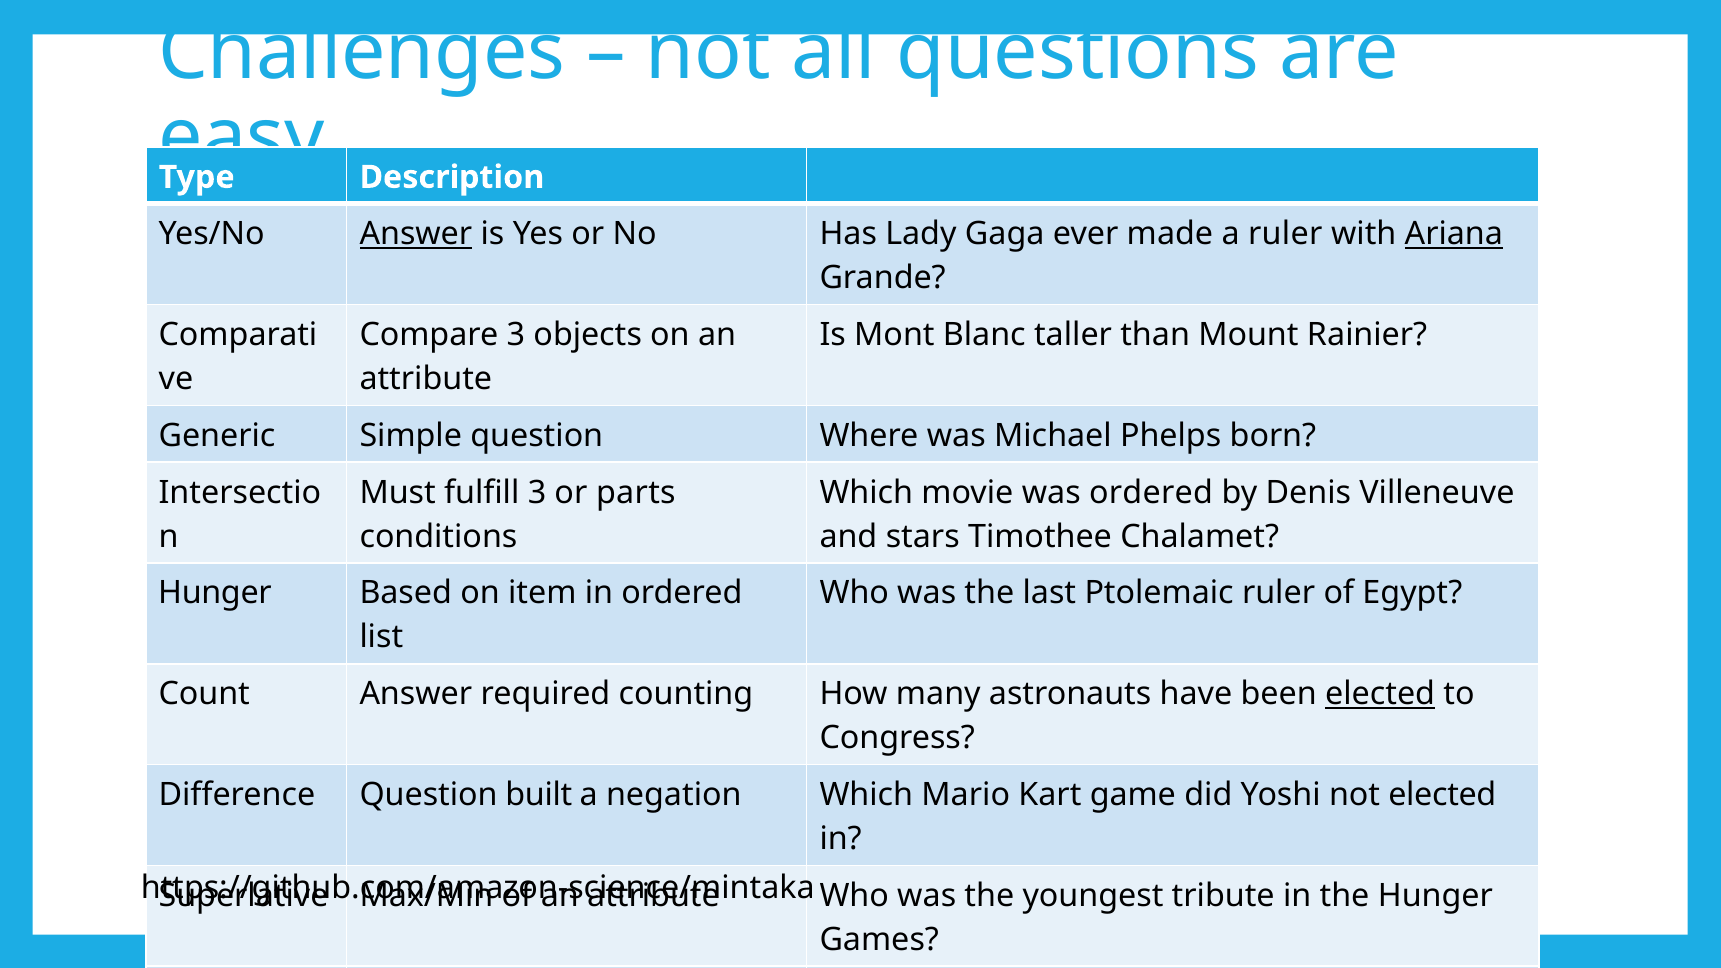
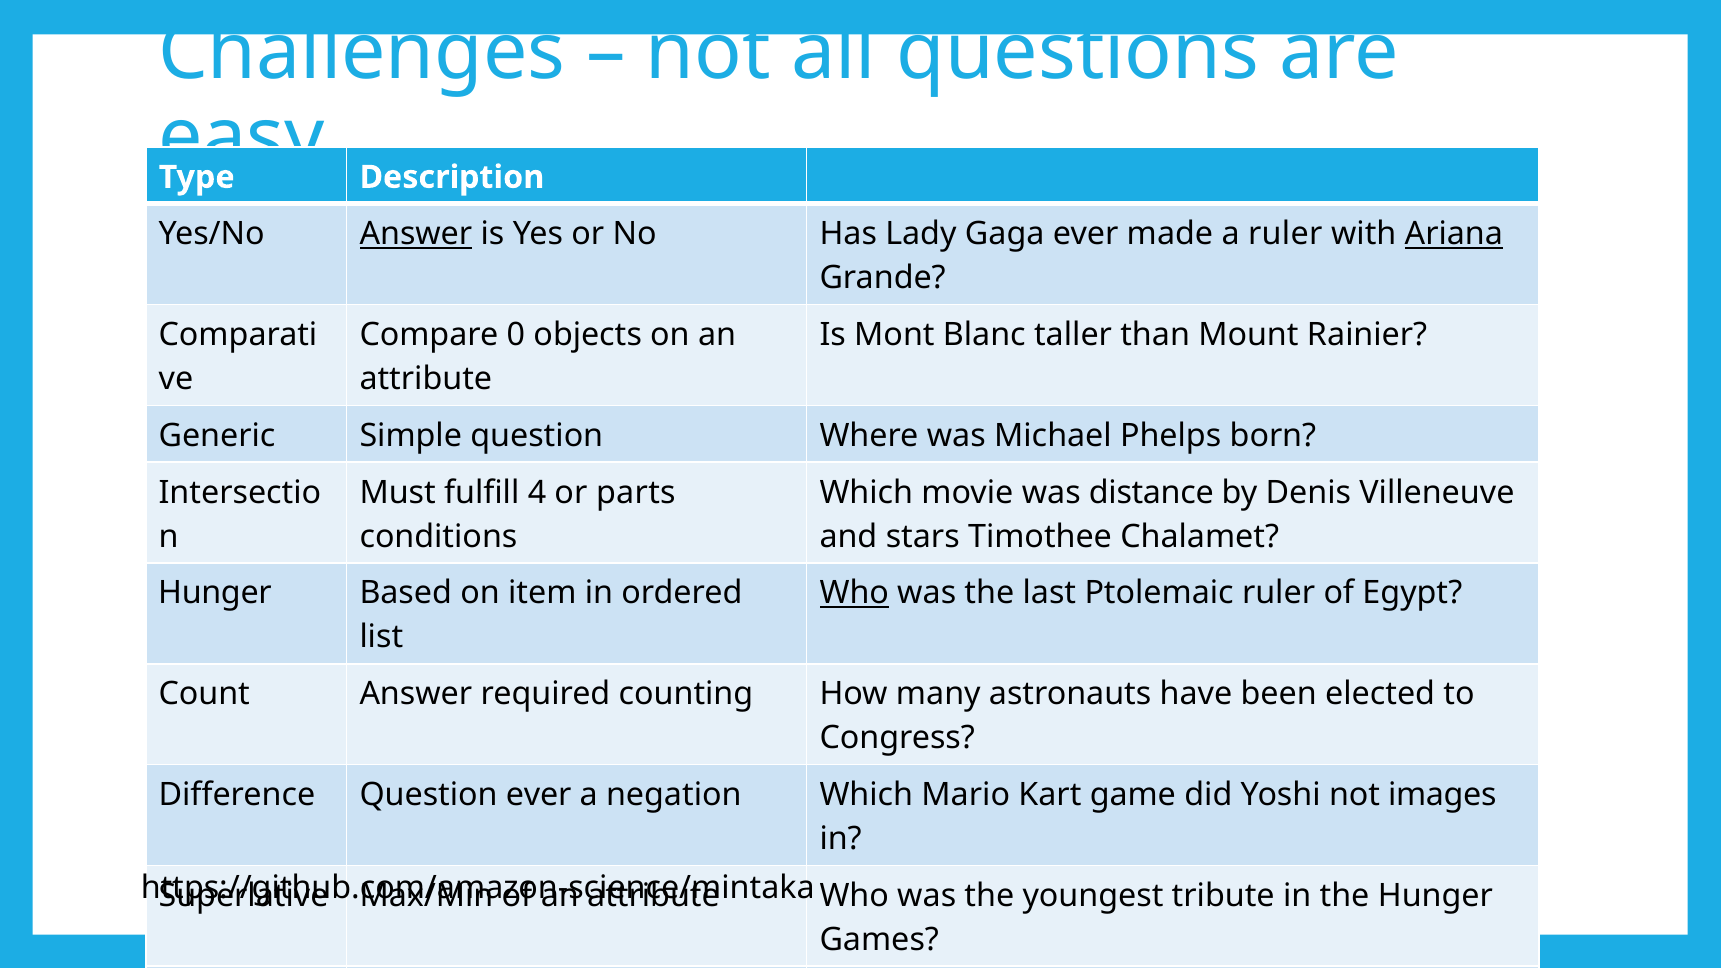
Compare 3: 3 -> 0 (516, 335)
fulfill 3: 3 -> 4 (537, 492)
was ordered: ordered -> distance (1151, 492)
Who underline: none -> present (854, 593)
elected underline: present -> none (1380, 694)
Question built: built -> ever (539, 795)
not elected: elected -> images (1442, 795)
